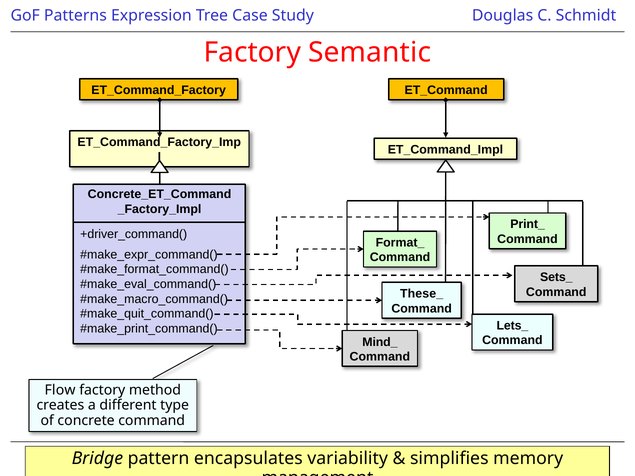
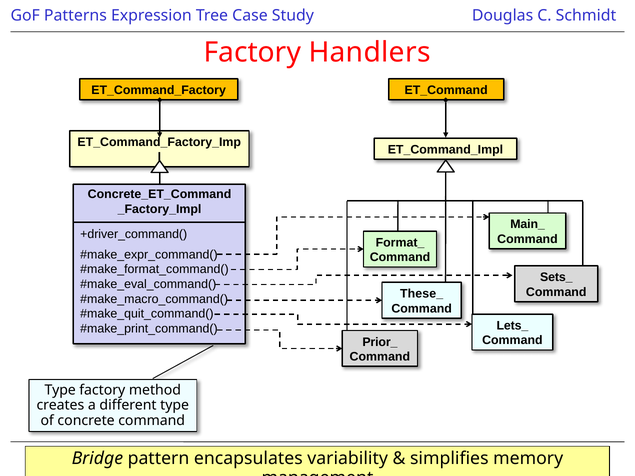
Semantic: Semantic -> Handlers (370, 52)
Print_: Print_ -> Main_ (528, 224)
Mind_: Mind_ -> Prior_ (380, 342)
Flow: Flow -> Type (60, 390)
